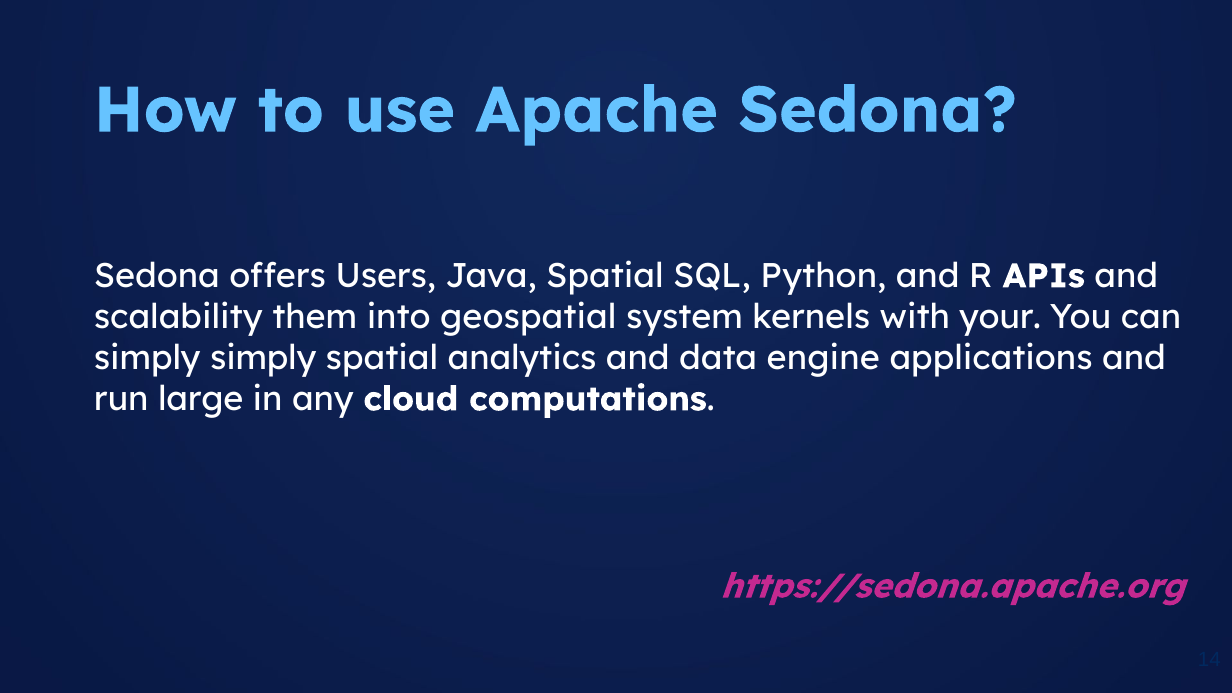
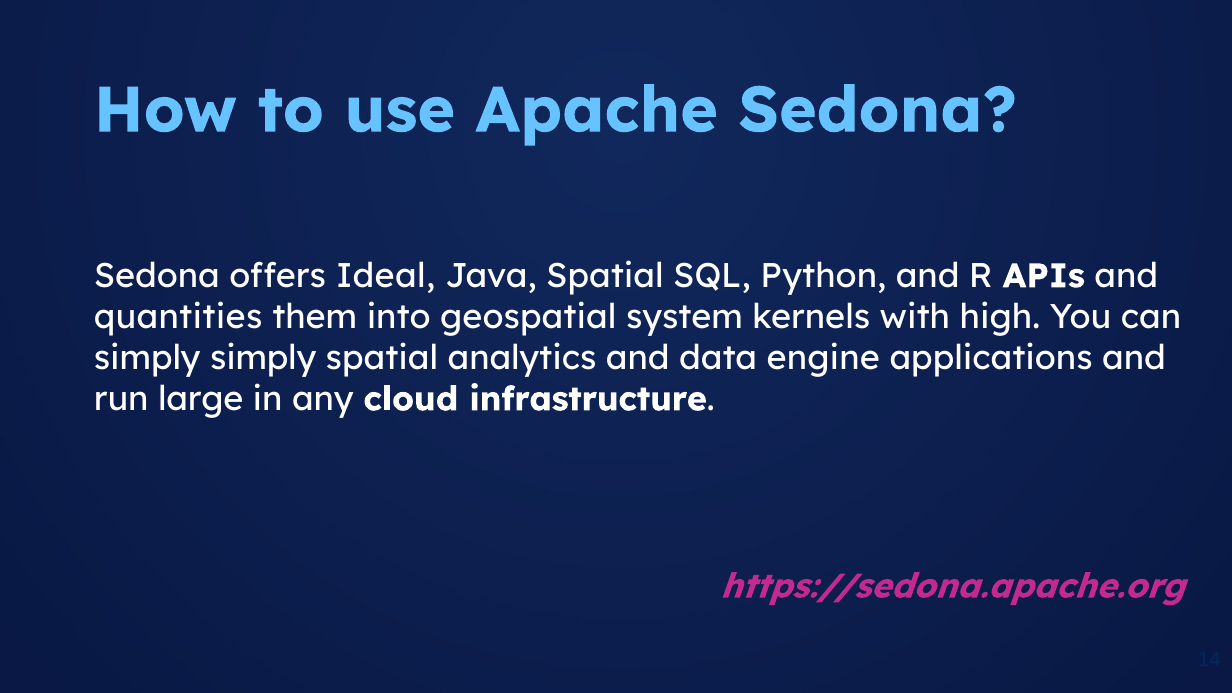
Users: Users -> Ideal (386, 276)
scalability: scalability -> quantities (178, 317)
your: your -> high (1000, 317)
computations: computations -> infrastructure (588, 399)
